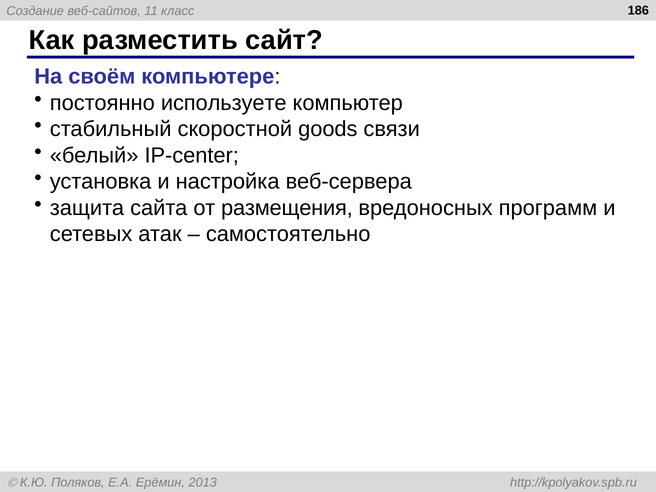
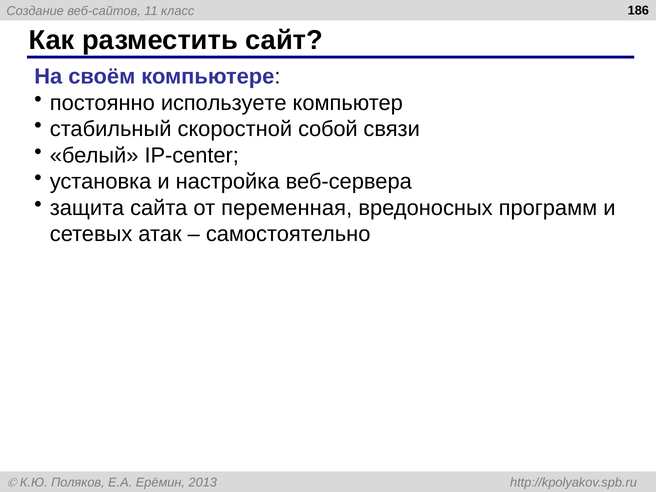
goods: goods -> собой (328, 129)
размещения: размещения -> переменная (287, 208)
